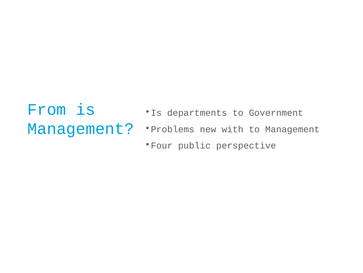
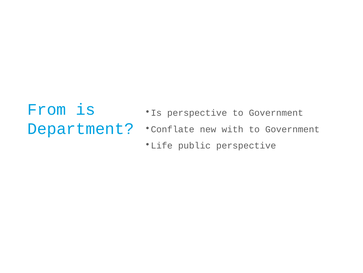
Is departments: departments -> perspective (197, 113)
Management: Management -> Department (81, 129)
Problems: Problems -> Conflate (173, 129)
Management: Management -> Government (292, 129)
Four: Four -> Life (162, 145)
